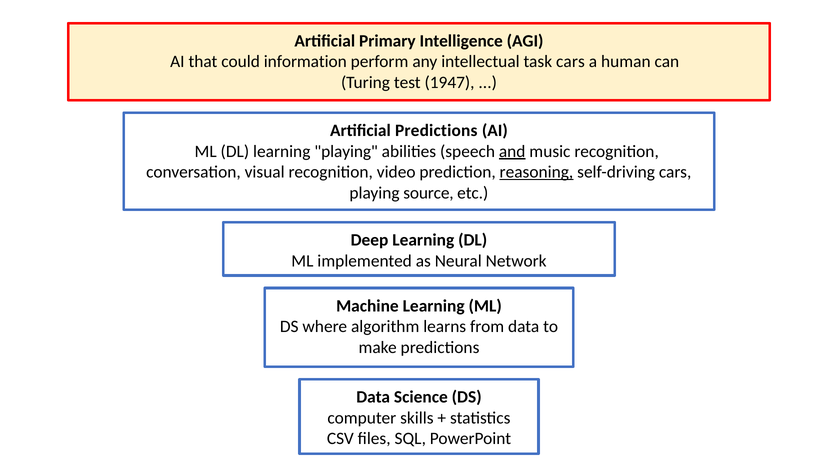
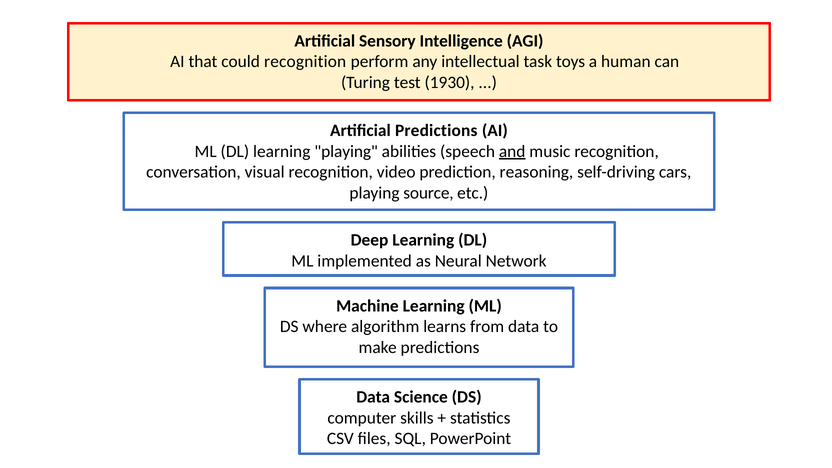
Primary: Primary -> Sensory (387, 41)
could information: information -> recognition (305, 62)
task cars: cars -> toys (571, 62)
1947: 1947 -> 1930 (450, 83)
reasoning underline: present -> none (536, 172)
